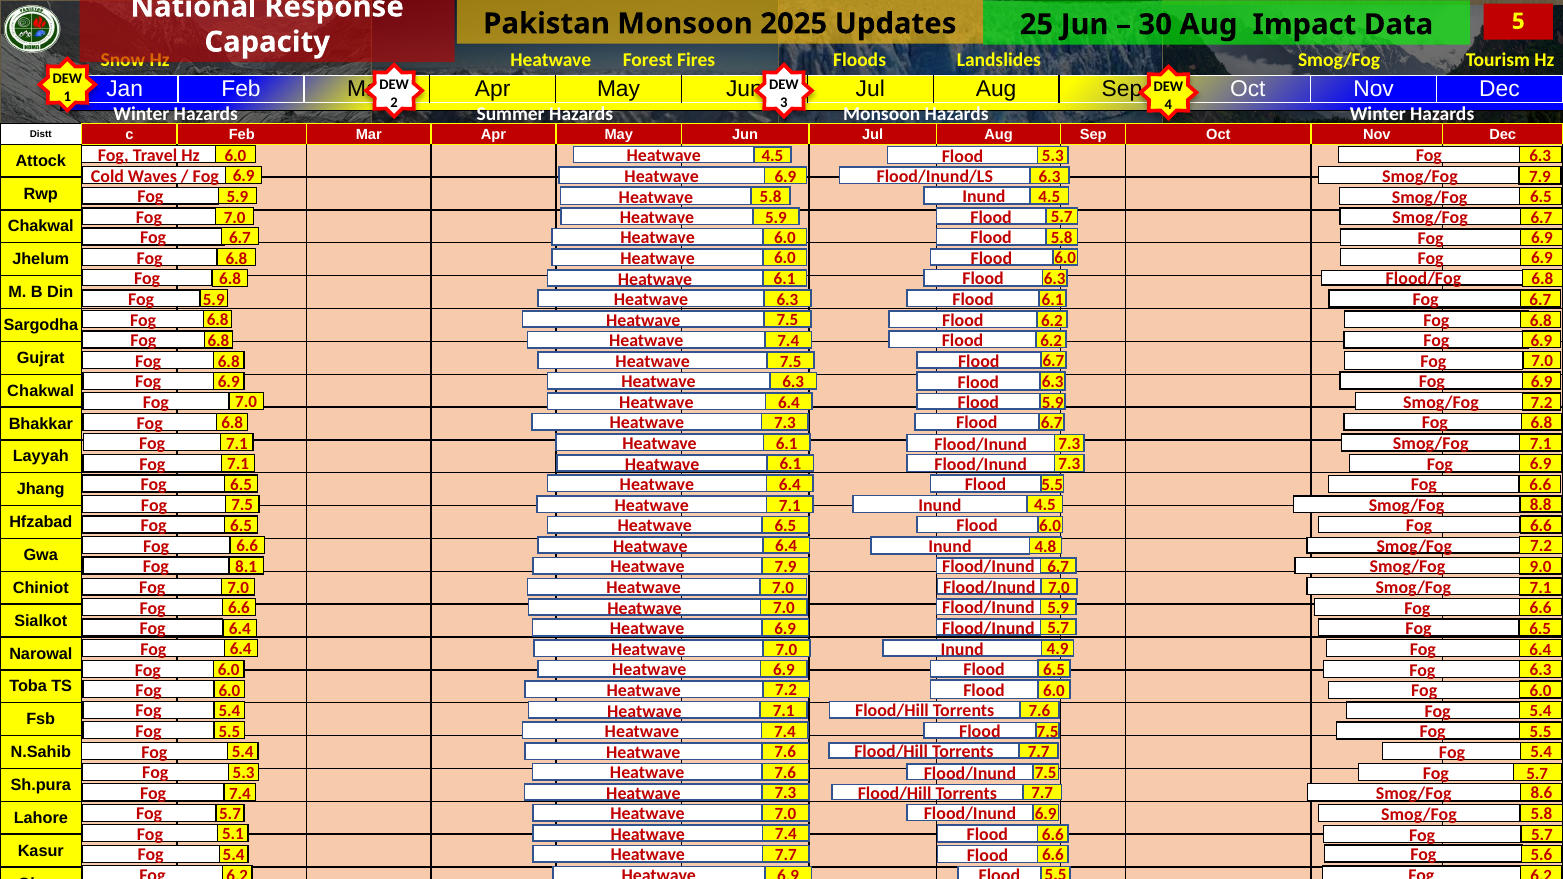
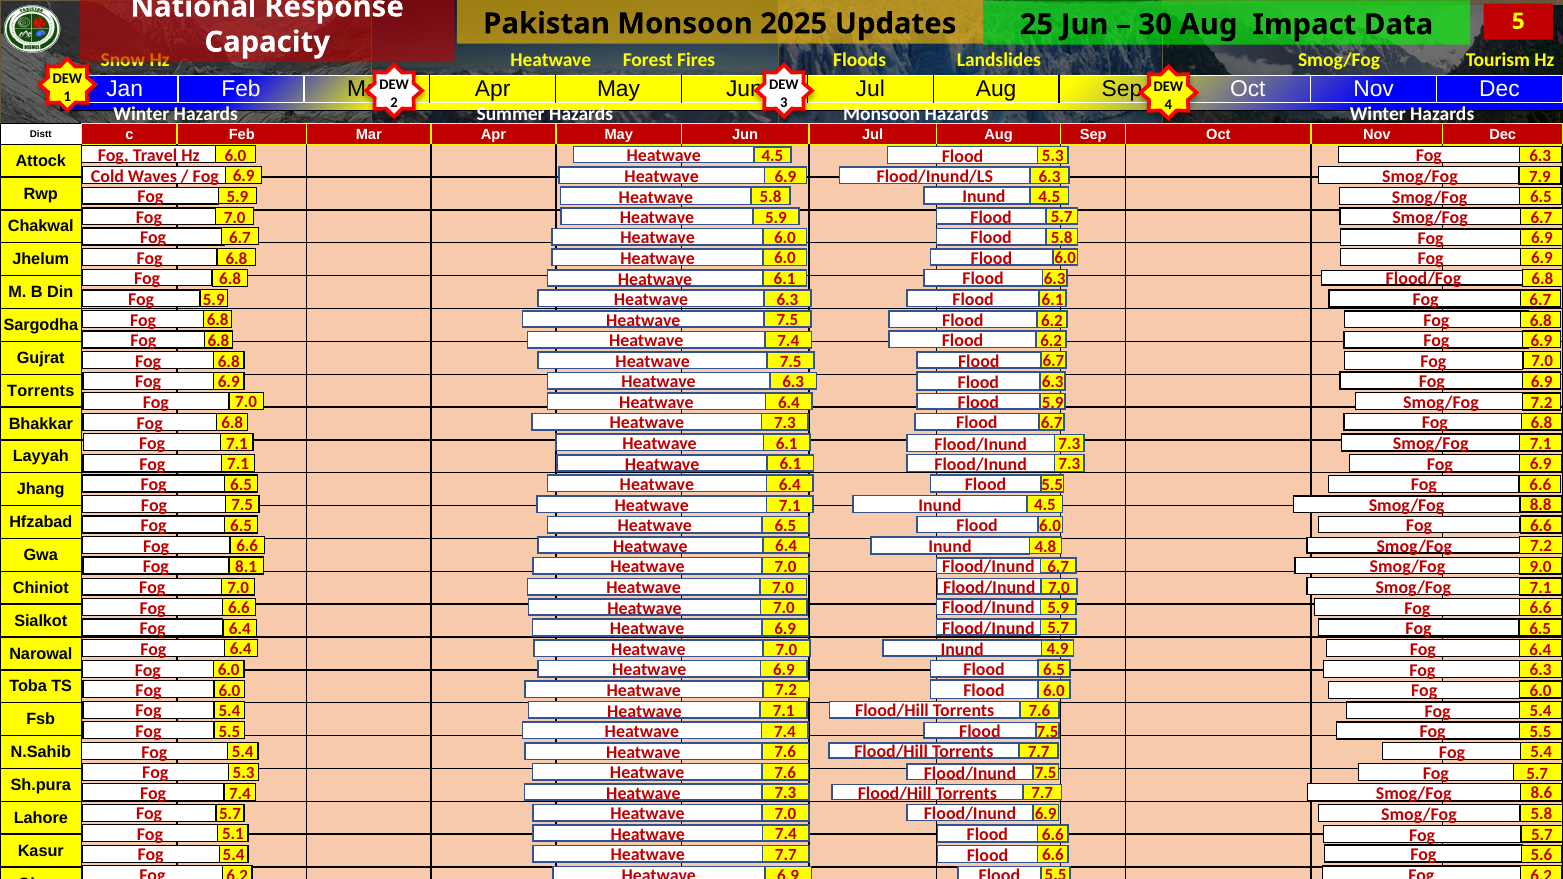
Chakwal: Chakwal -> Torrents (41, 391)
7.9: 7.9 -> 7.0 (786, 567)
